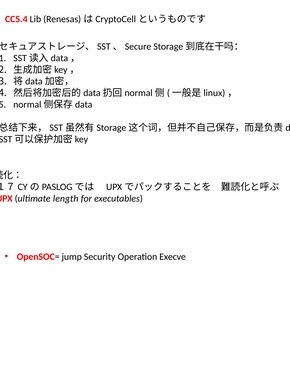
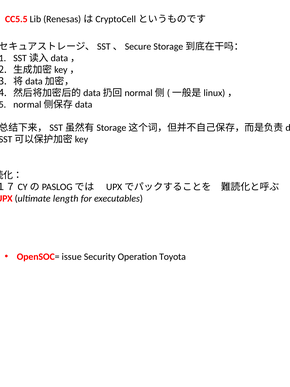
CC5.4: CC5.4 -> CC5.5 (16, 19)
jump: jump -> issue (72, 257)
Execve: Execve -> Toyota (173, 257)
